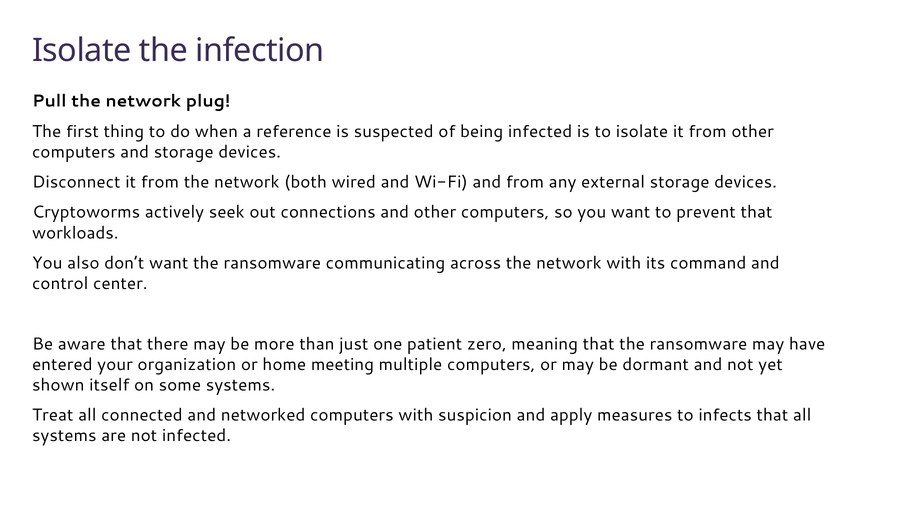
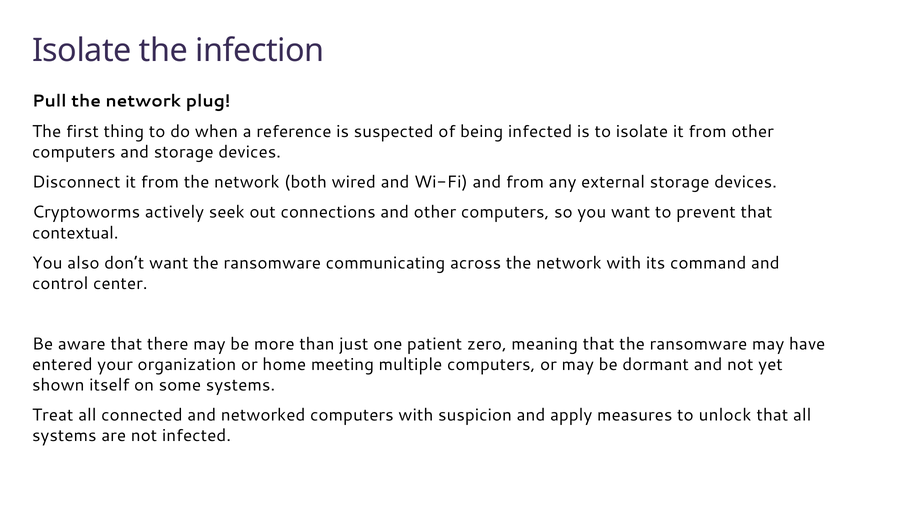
workloads: workloads -> contextual (75, 233)
infects: infects -> unlock (725, 415)
